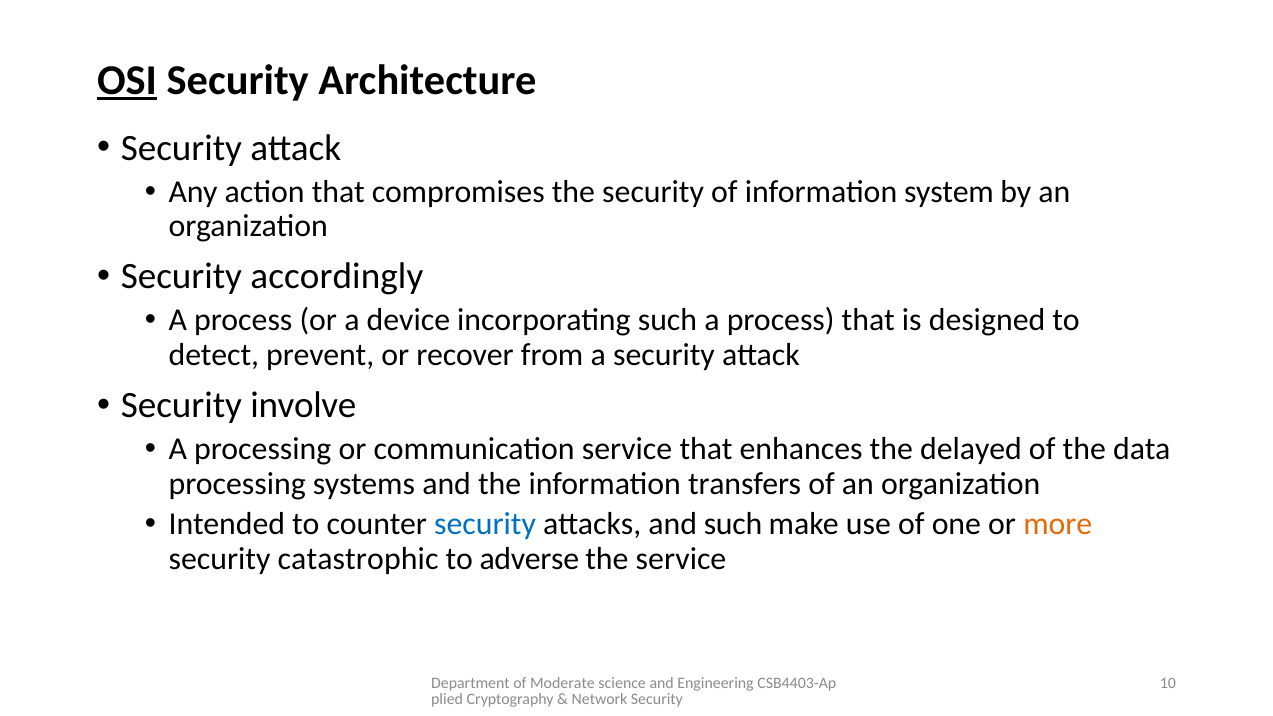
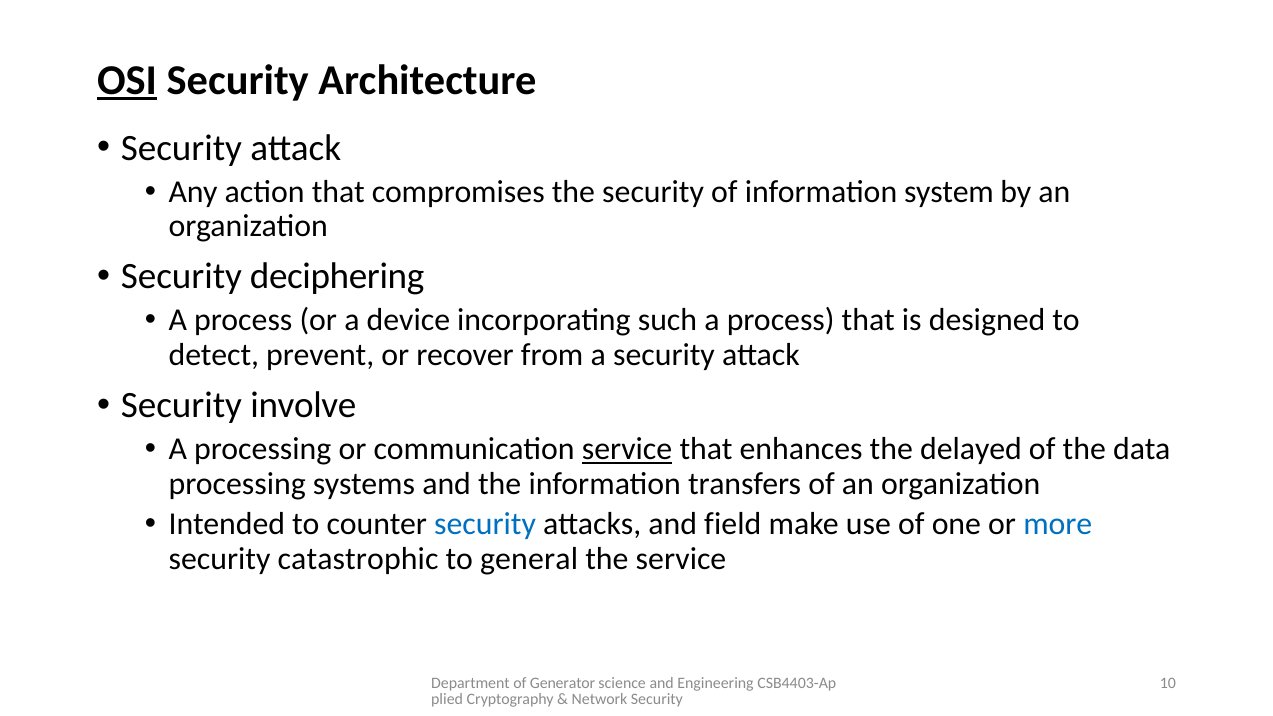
accordingly: accordingly -> deciphering (337, 277)
service underline: none -> present (627, 449)
and such: such -> field (733, 525)
more colour: orange -> blue (1058, 525)
adverse: adverse -> general (529, 559)
Moderate: Moderate -> Generator (563, 684)
